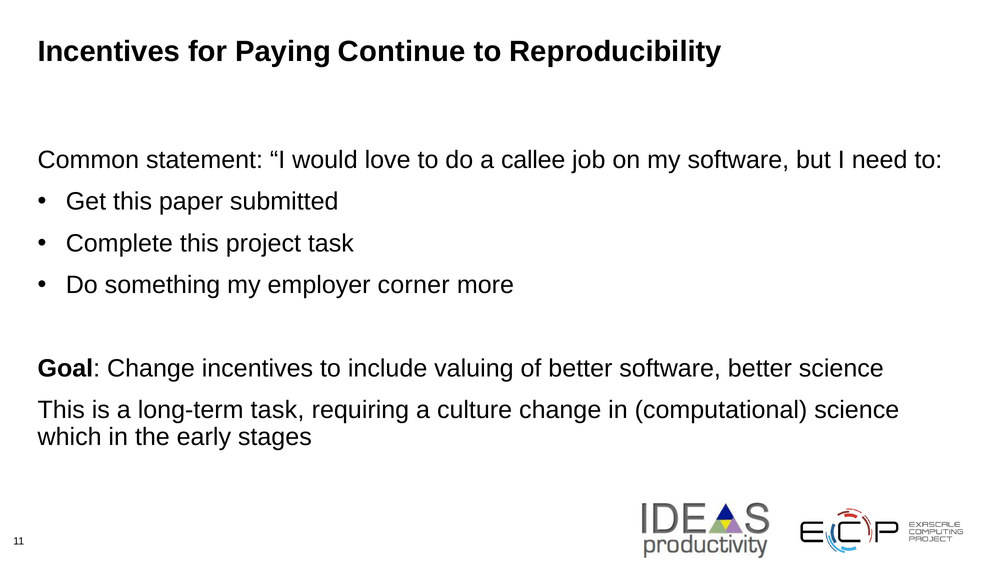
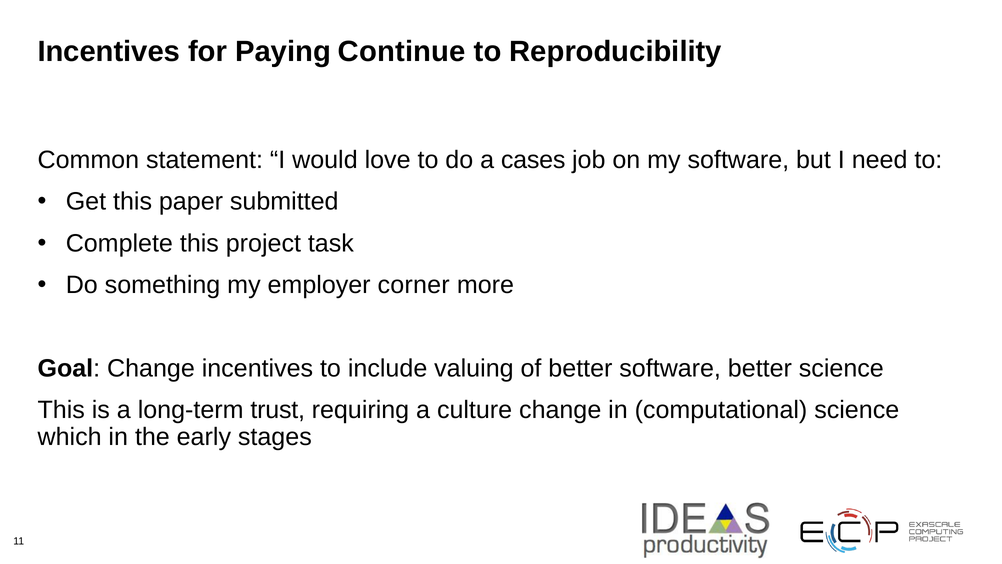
callee: callee -> cases (533, 160)
long-term task: task -> trust (278, 410)
